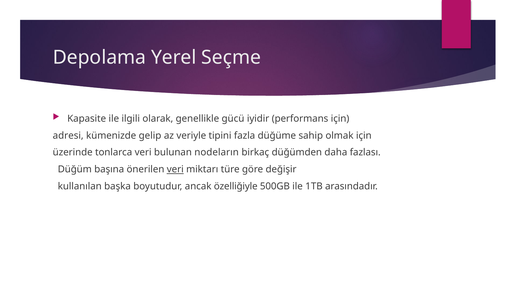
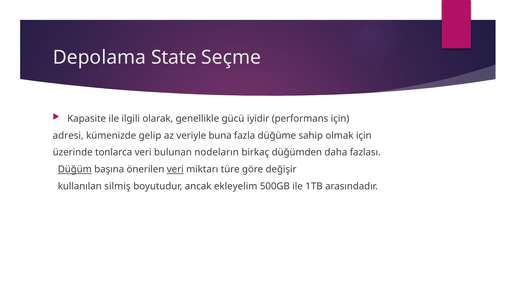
Yerel: Yerel -> State (174, 58)
tipini: tipini -> buna (220, 136)
Düğüm underline: none -> present (75, 170)
başka: başka -> silmiş (117, 187)
özelliğiyle: özelliğiyle -> ekleyelim (236, 187)
